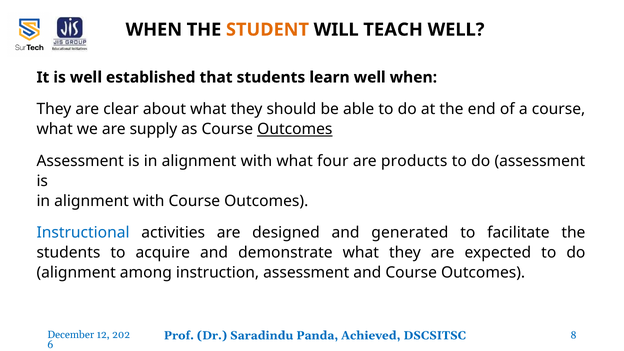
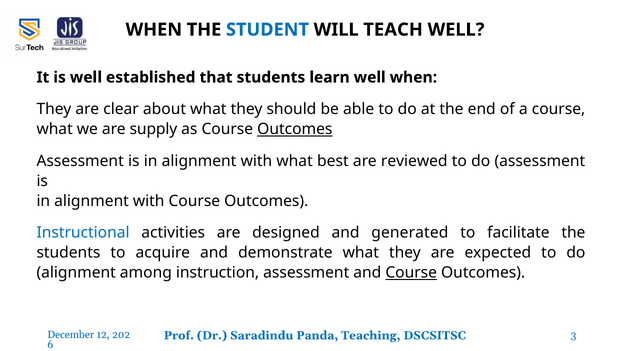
STUDENT colour: orange -> blue (267, 30)
four: four -> best (333, 161)
products: products -> reviewed (414, 161)
Course underline: none -> present (411, 273)
Achieved: Achieved -> Teaching (371, 335)
8: 8 -> 3 (573, 335)
